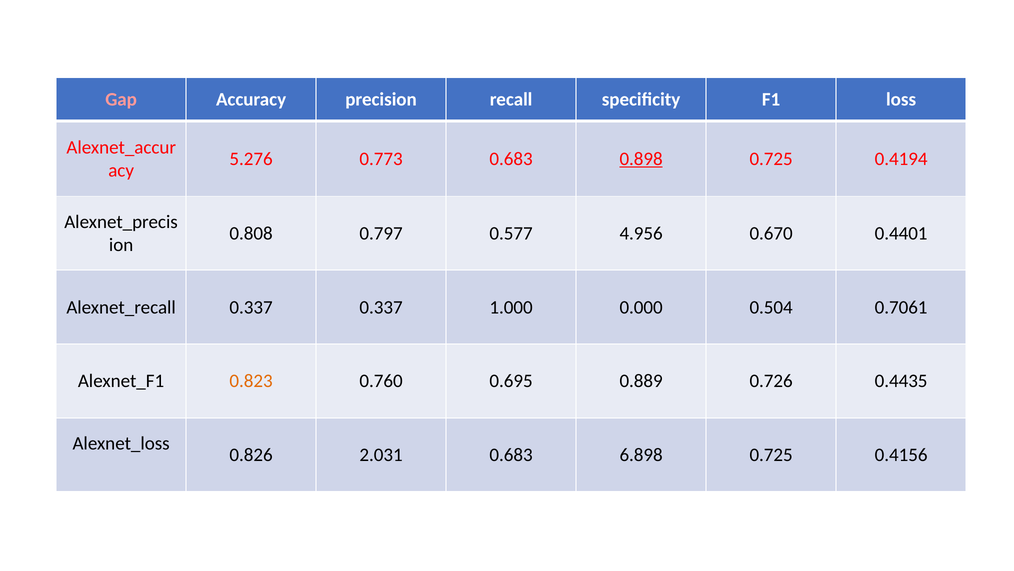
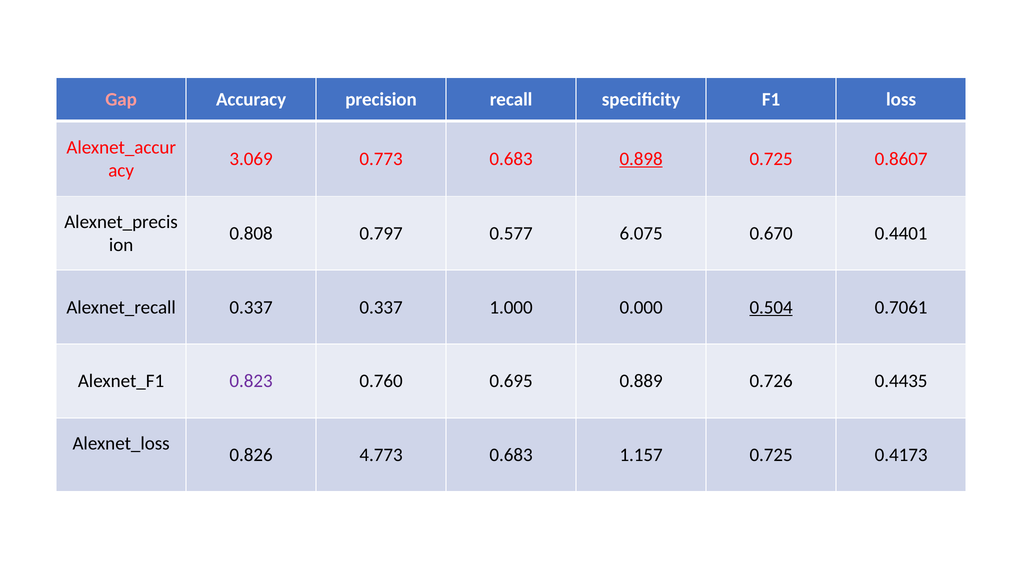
5.276: 5.276 -> 3.069 (251, 159)
0.4194: 0.4194 -> 0.8607 (901, 159)
4.956: 4.956 -> 6.075 (641, 233)
0.504 underline: none -> present (771, 307)
0.823 colour: orange -> purple (251, 381)
2.031: 2.031 -> 4.773 (381, 454)
6.898: 6.898 -> 1.157 (641, 454)
0.4156: 0.4156 -> 0.4173 (901, 454)
